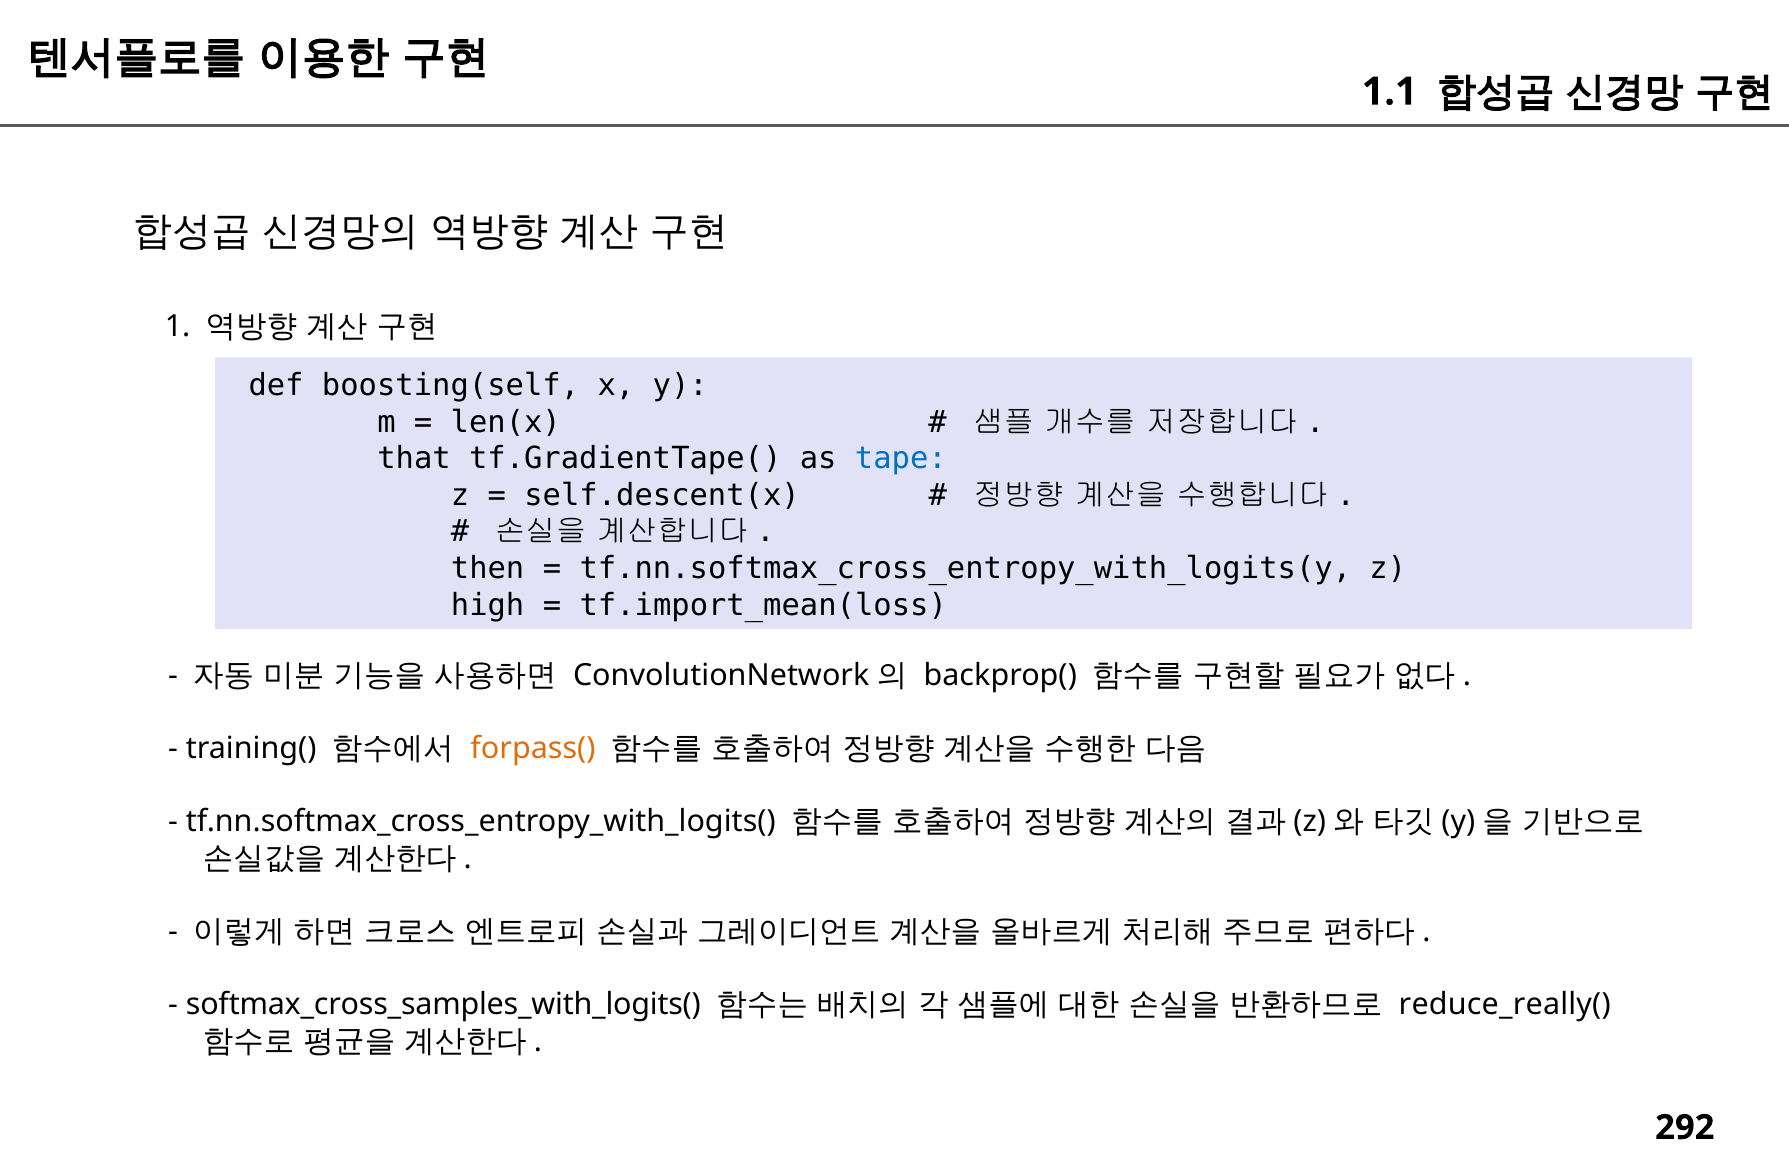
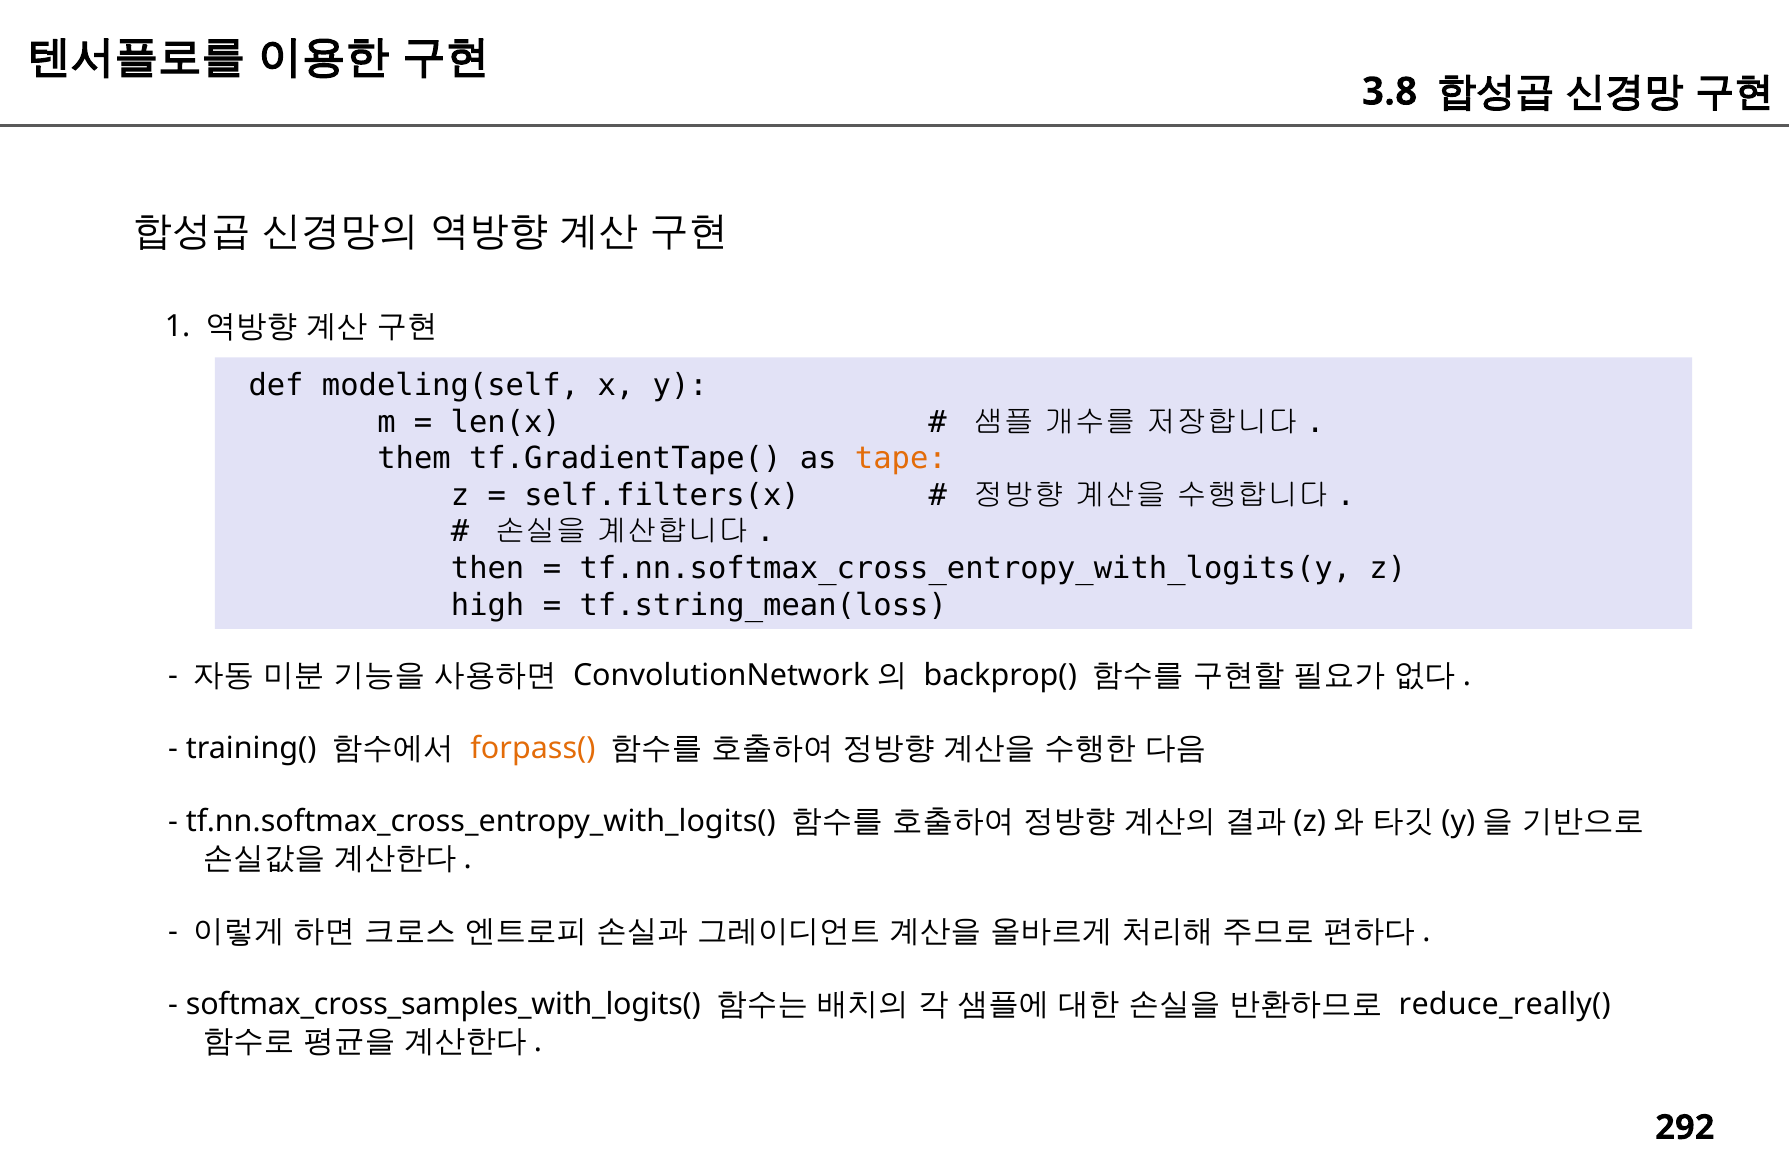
1.1: 1.1 -> 3.8 (1390, 92)
boosting(self: boosting(self -> modeling(self (451, 386)
that: that -> them (414, 459)
tape colour: blue -> orange (901, 459)
self.descent(x: self.descent(x -> self.filters(x (662, 495)
tf.import_mean(loss: tf.import_mean(loss -> tf.string_mean(loss (763, 605)
